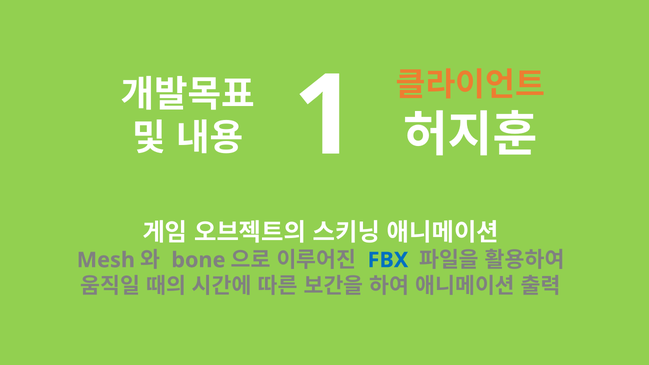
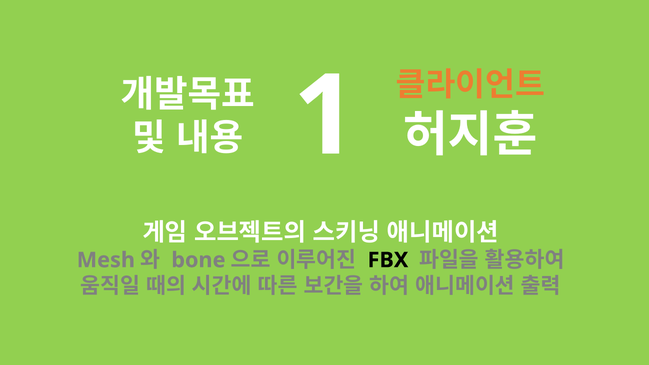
FBX colour: blue -> black (388, 260)
